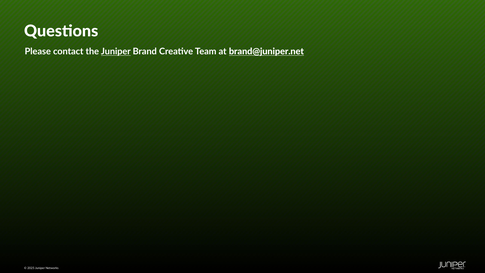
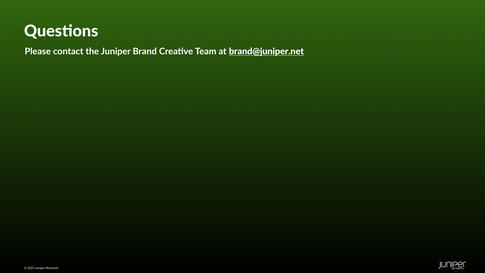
Juniper underline: present -> none (116, 52)
